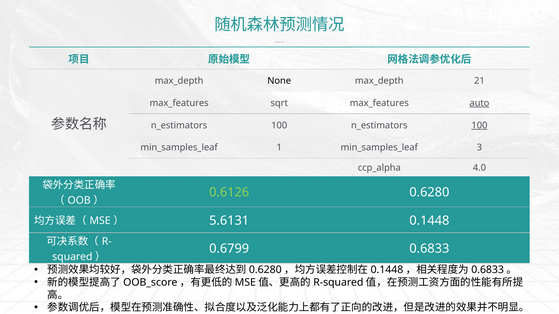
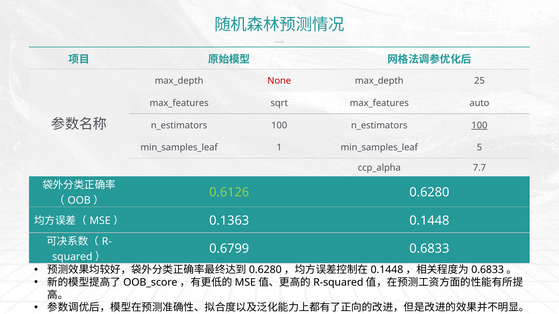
None colour: black -> red (279, 81)
21: 21 -> 25 (479, 81)
auto underline: present -> none (479, 103)
3: 3 -> 5 (479, 148)
4.0: 4.0 -> 7.7 (479, 168)
5.6131: 5.6131 -> 0.1363 (229, 221)
